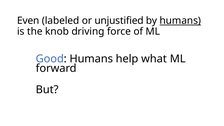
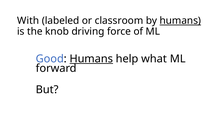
Even: Even -> With (28, 21)
unjustified: unjustified -> classroom (119, 21)
Humans underline: none -> present (91, 59)
